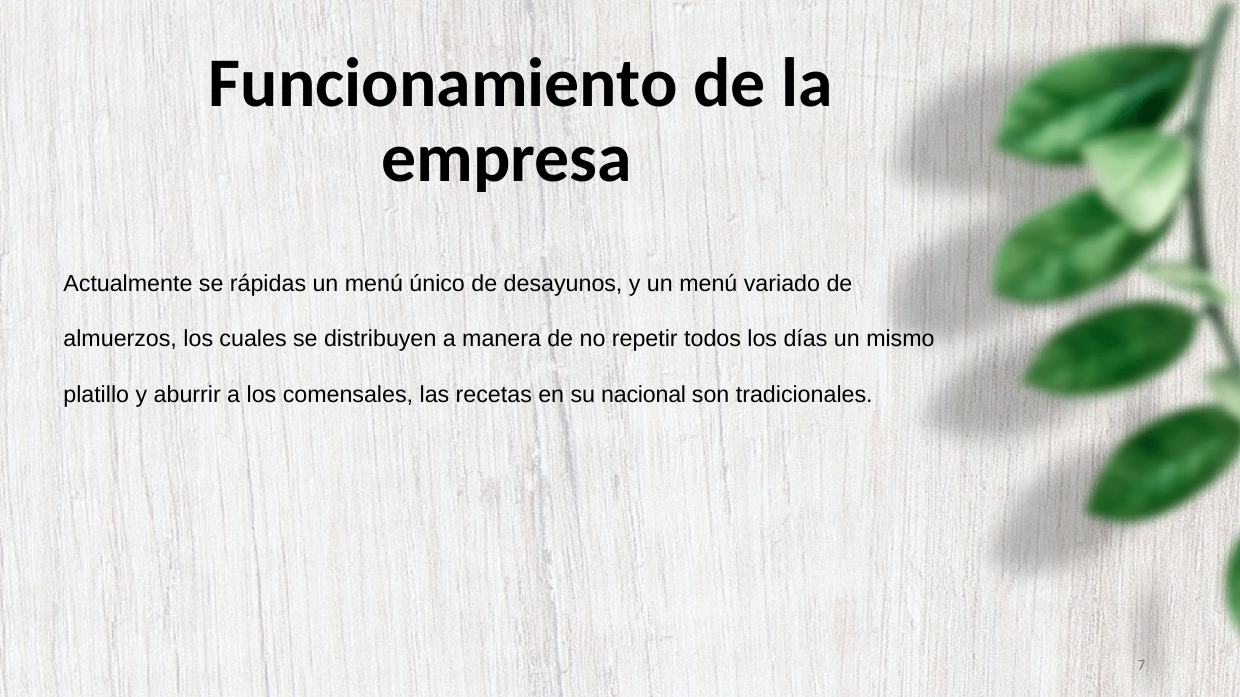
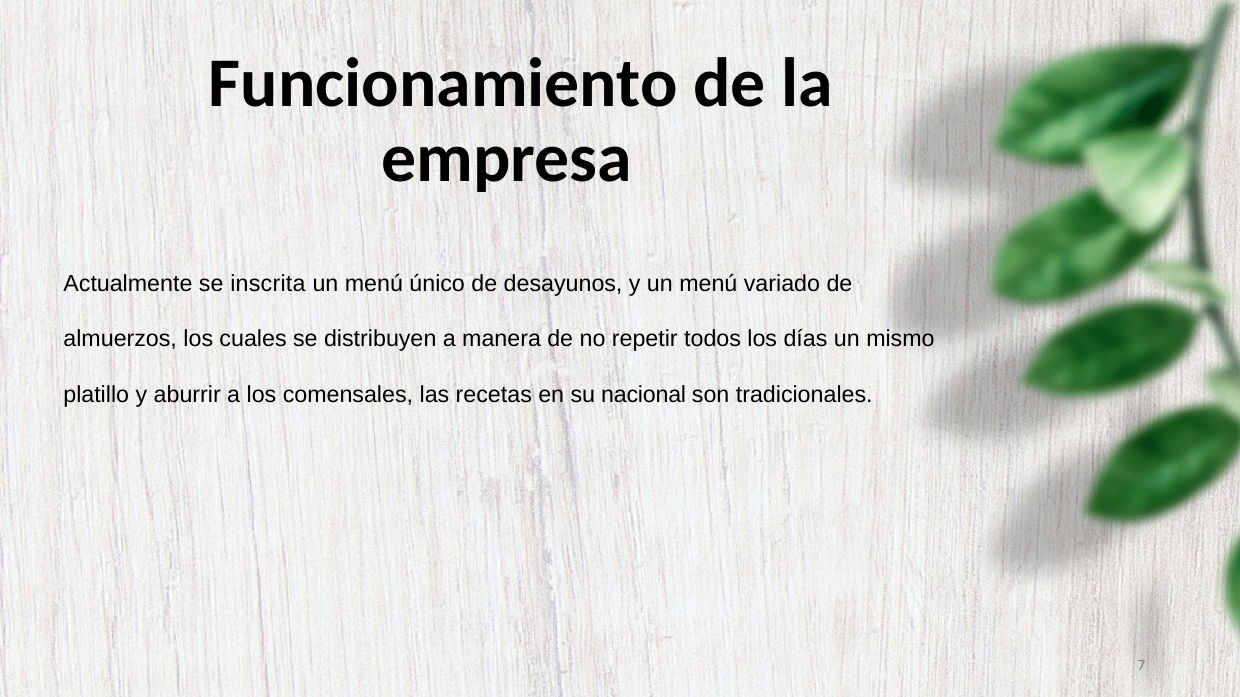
rápidas: rápidas -> inscrita (268, 284)
